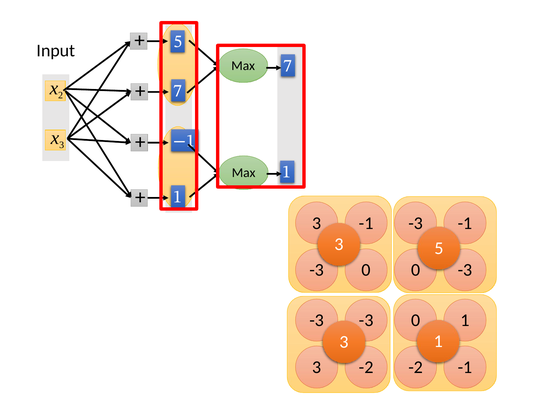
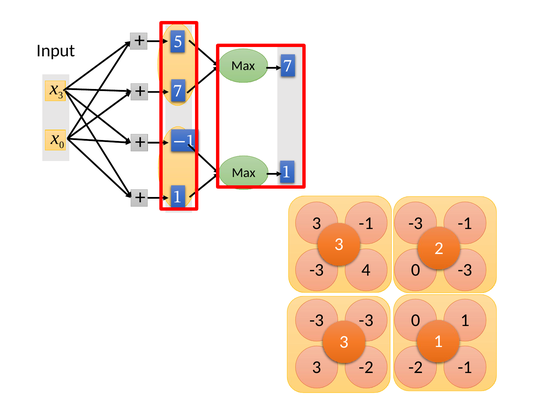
2: 2 -> 3 (61, 95)
3: 3 -> 0 (62, 145)
3 5: 5 -> 2 (439, 249)
0: 0 -> 4 (366, 271)
